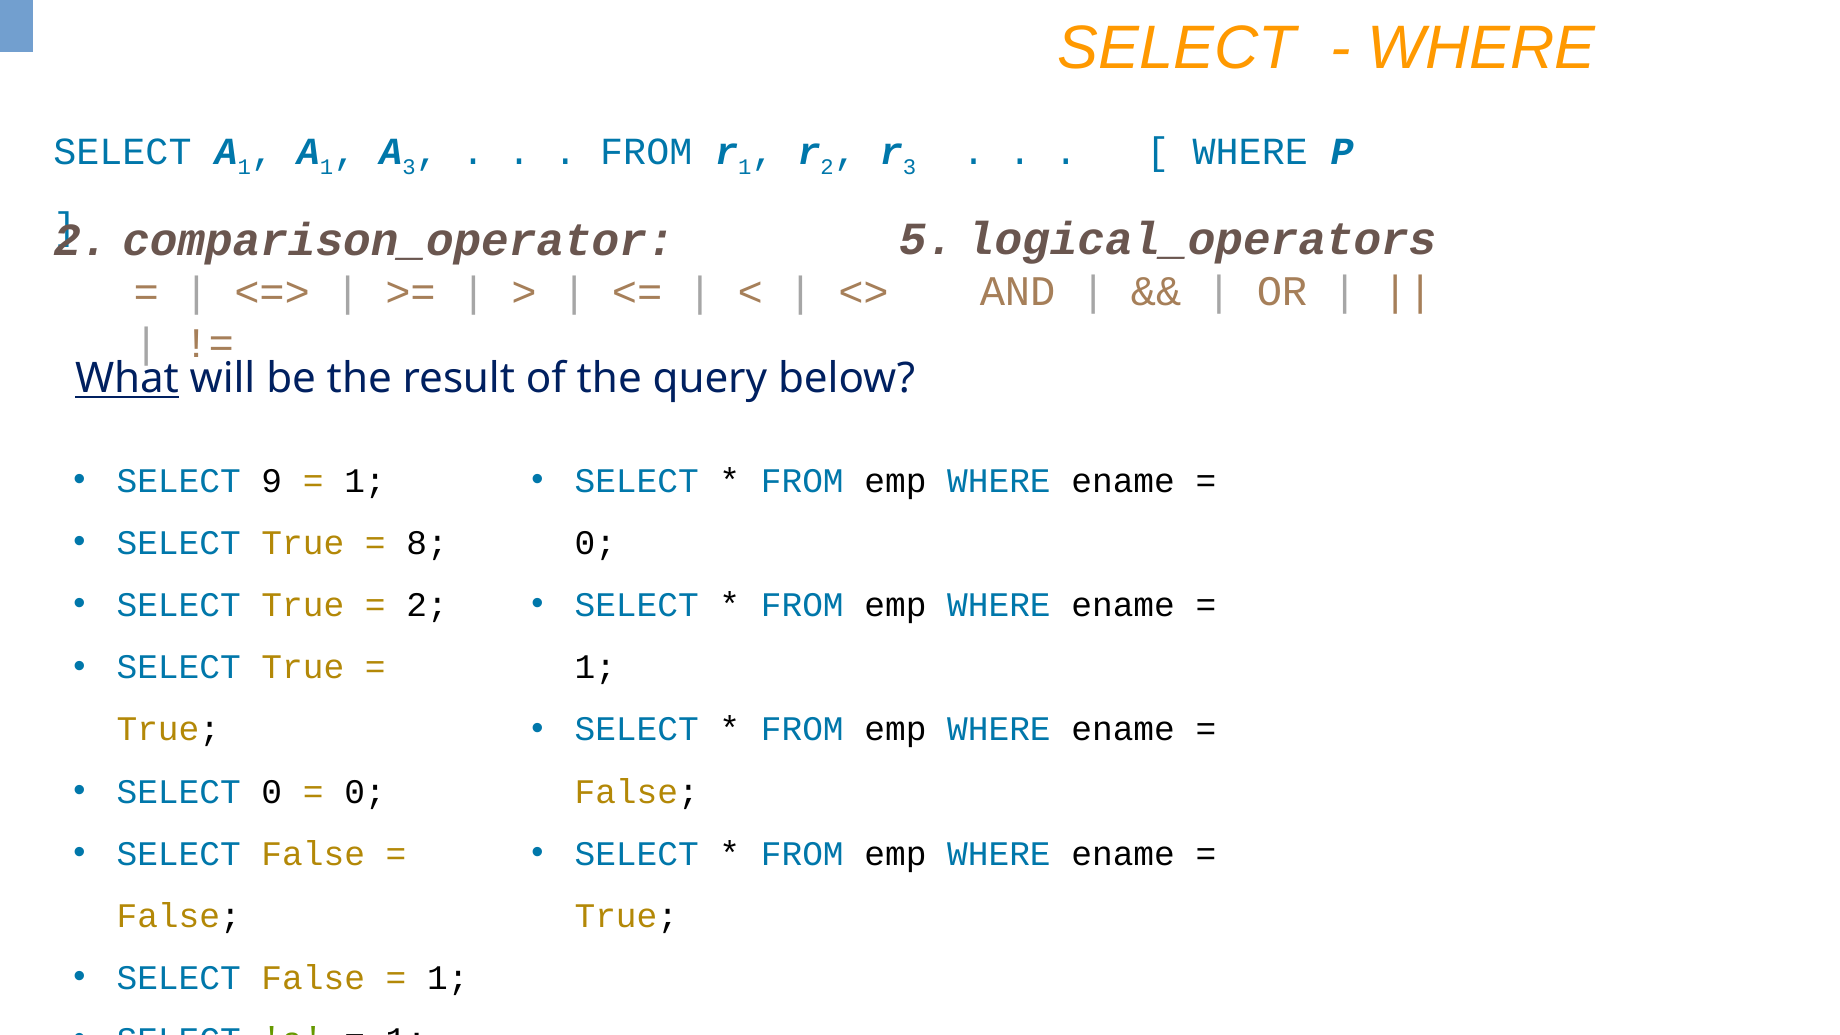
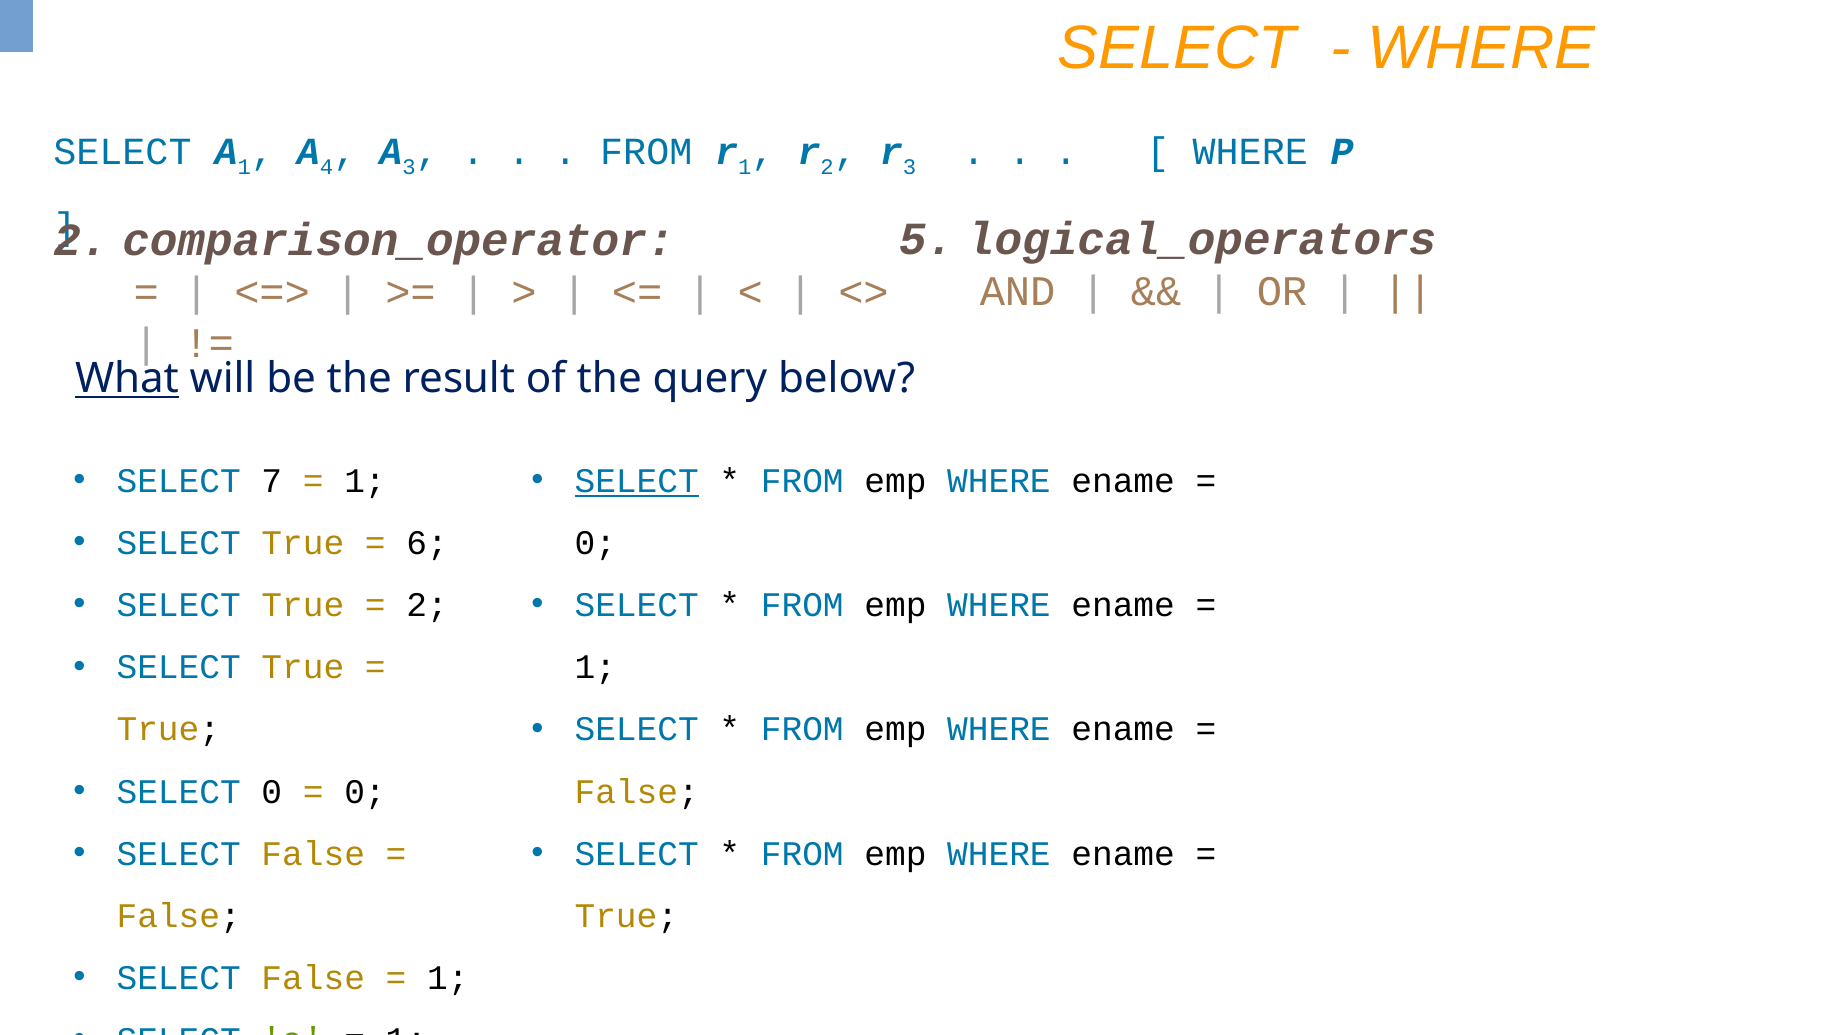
1: 1 -> 4 (327, 167)
9: 9 -> 7 (272, 481)
SELECT underline: none -> present (637, 481)
8: 8 -> 6 (427, 543)
